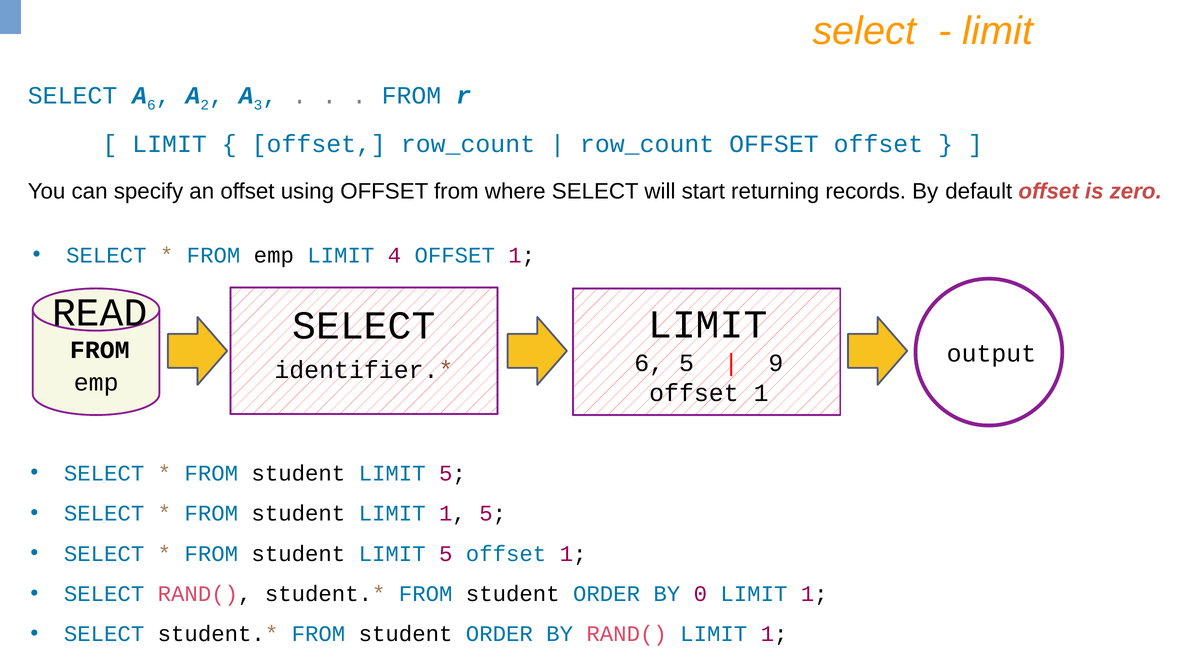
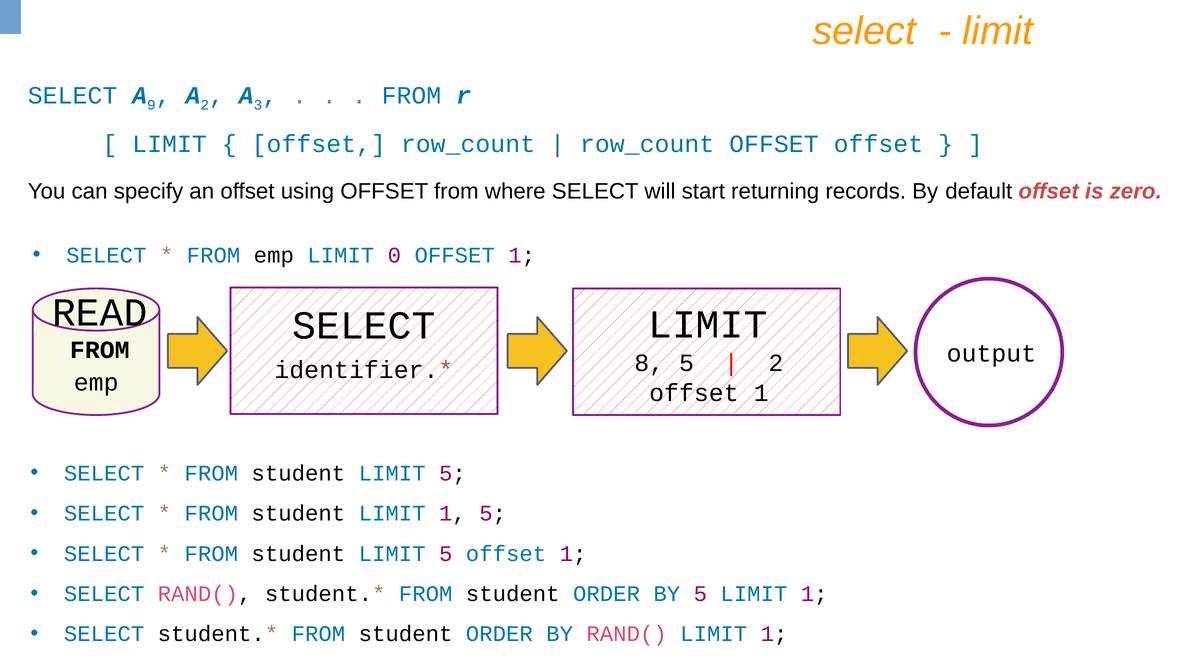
6: 6 -> 9 (151, 105)
4: 4 -> 0 (394, 255)
6: 6 -> 8 (649, 363)
9: 9 -> 2 (776, 363)
BY 0: 0 -> 5 (700, 594)
